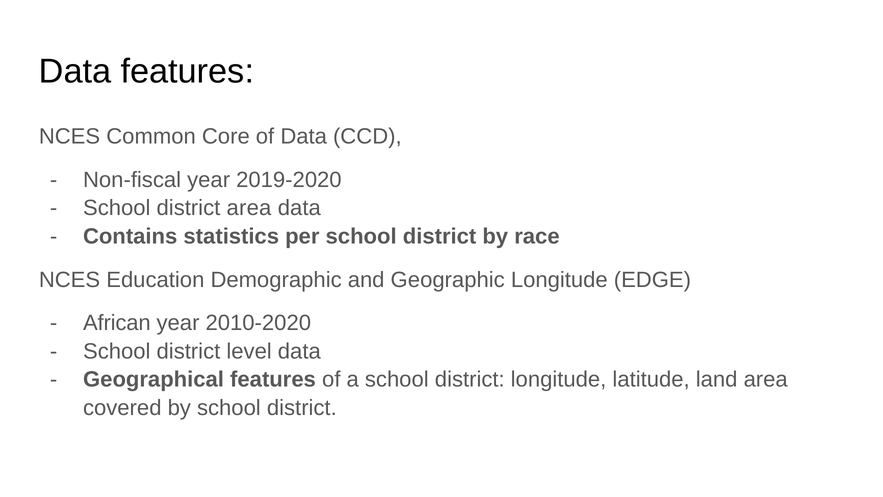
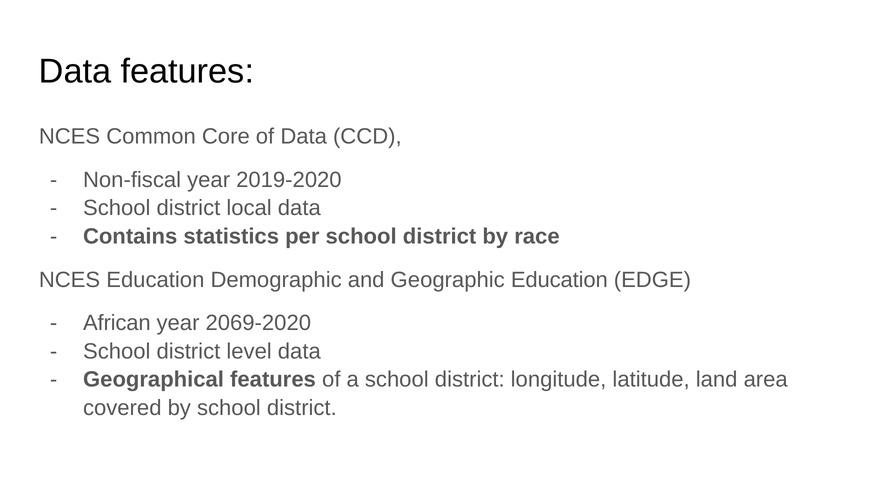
district area: area -> local (249, 208)
Geographic Longitude: Longitude -> Education (559, 280)
2010-2020: 2010-2020 -> 2069-2020 (258, 323)
